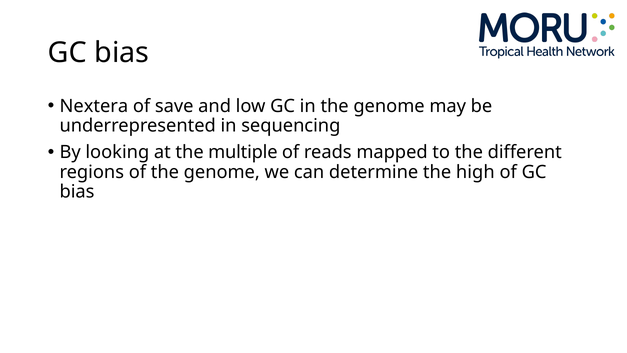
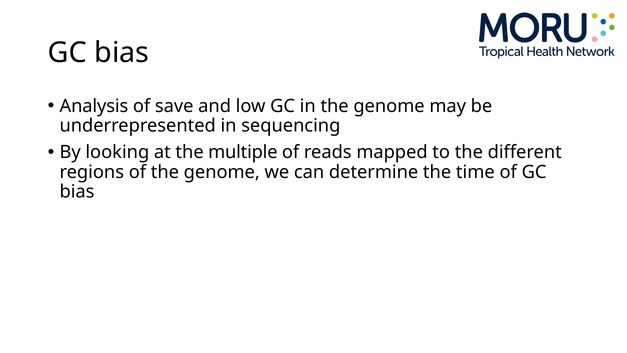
Nextera: Nextera -> Analysis (94, 106)
high: high -> time (475, 172)
